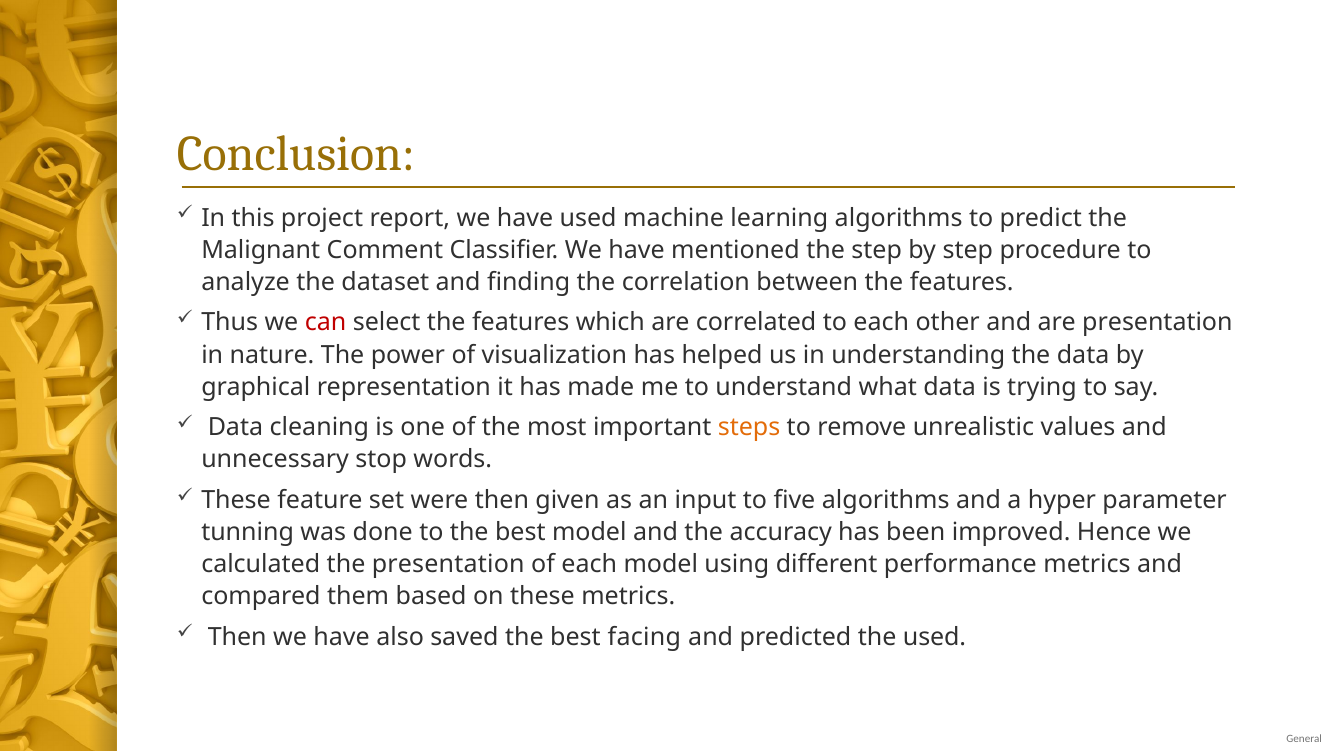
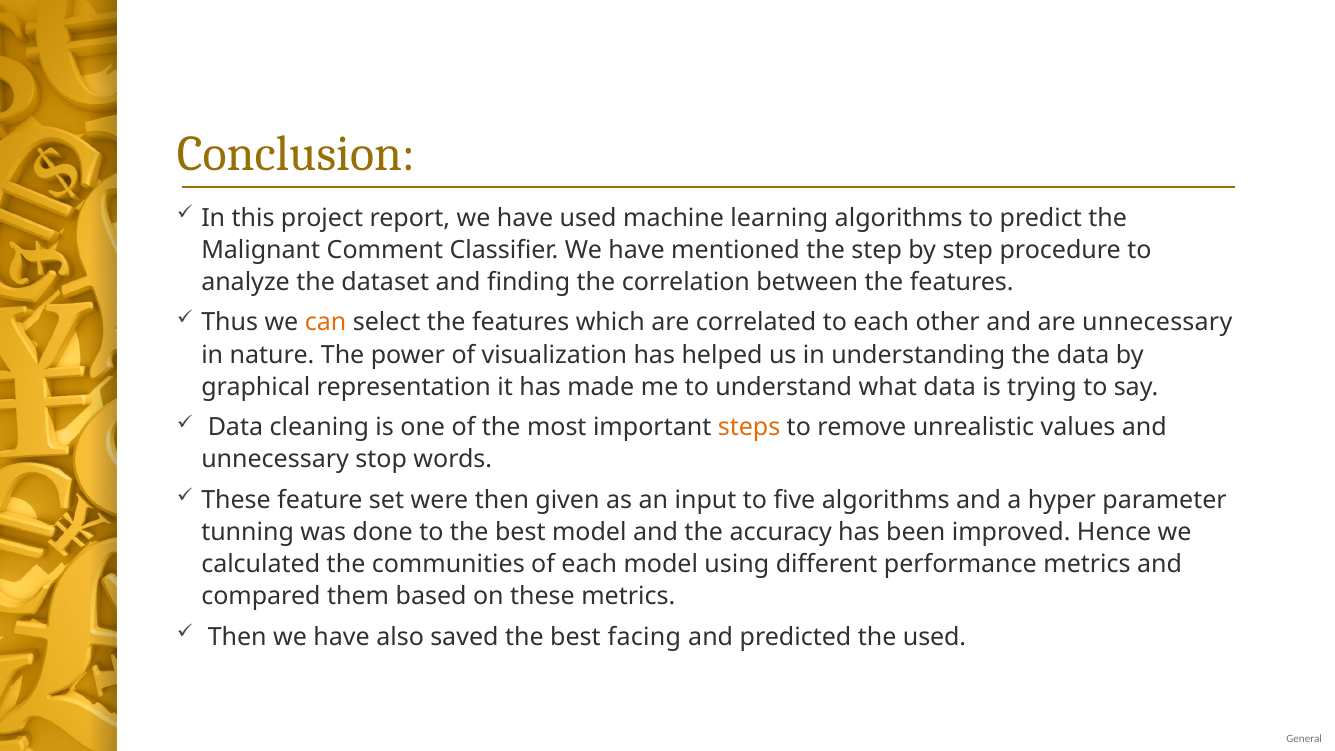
can colour: red -> orange (326, 323)
are presentation: presentation -> unnecessary (1157, 323)
the presentation: presentation -> communities (448, 564)
